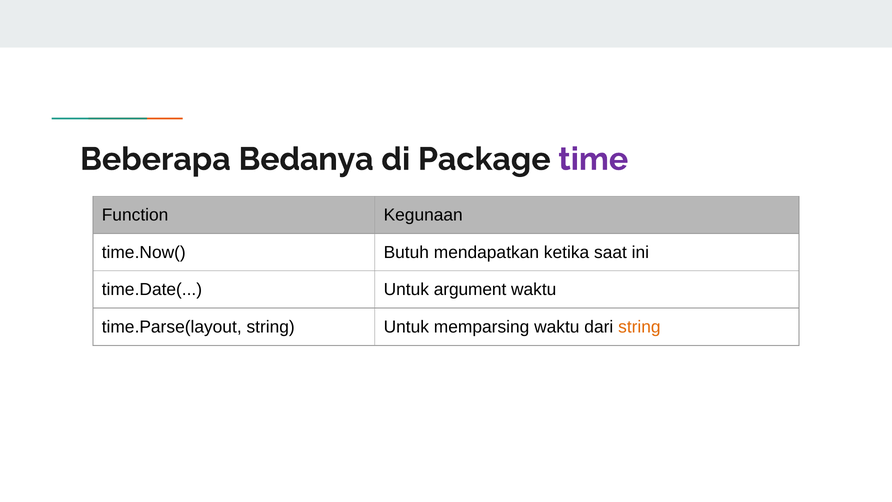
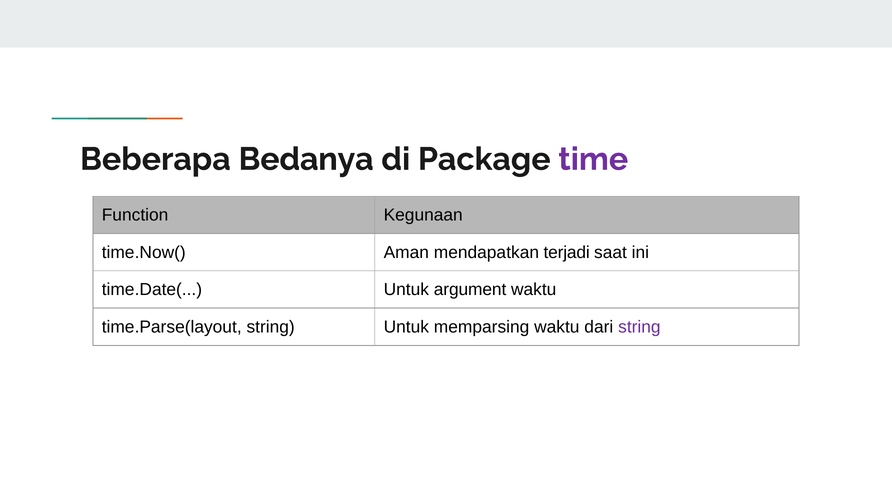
Butuh: Butuh -> Aman (406, 252)
ketika: ketika -> terjadi (567, 252)
string colour: orange -> purple (639, 327)
